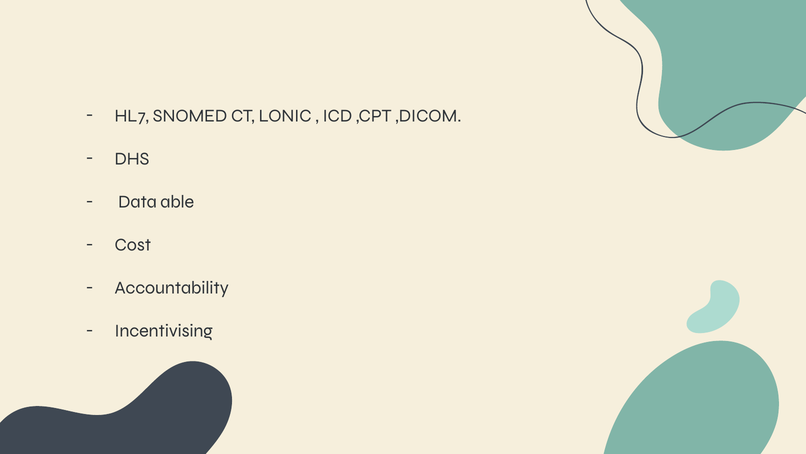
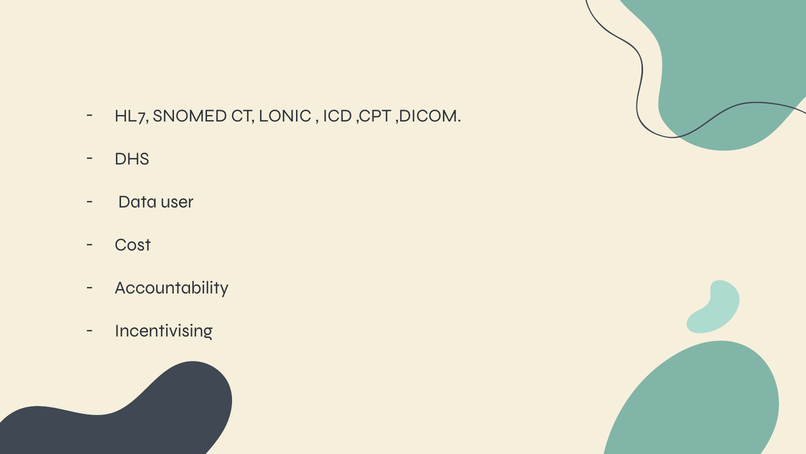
able: able -> user (177, 202)
